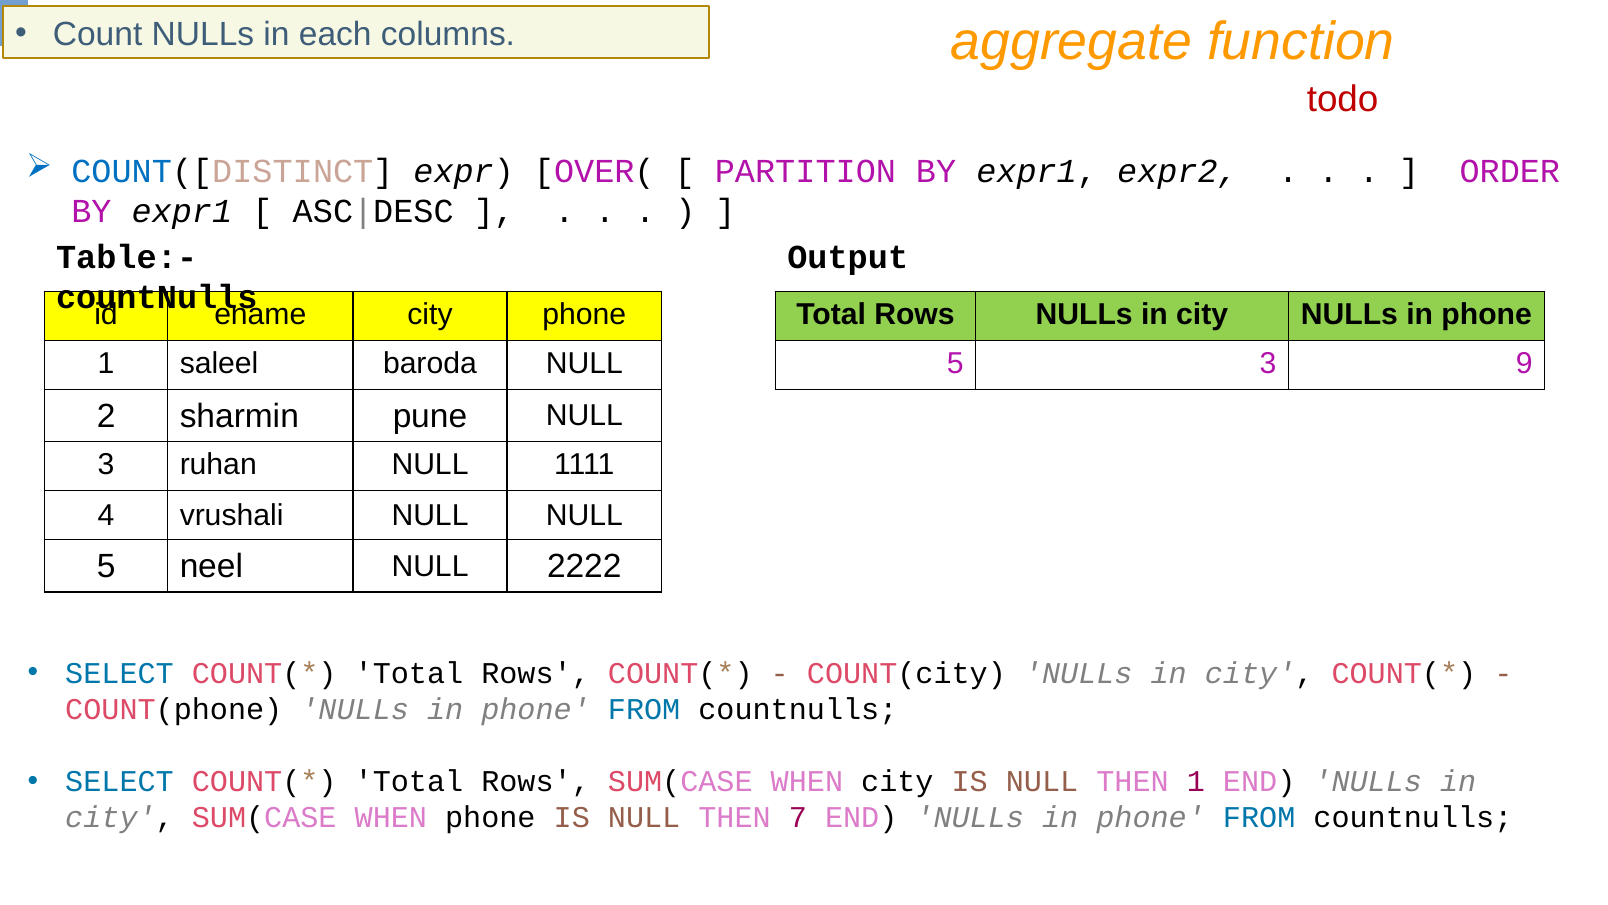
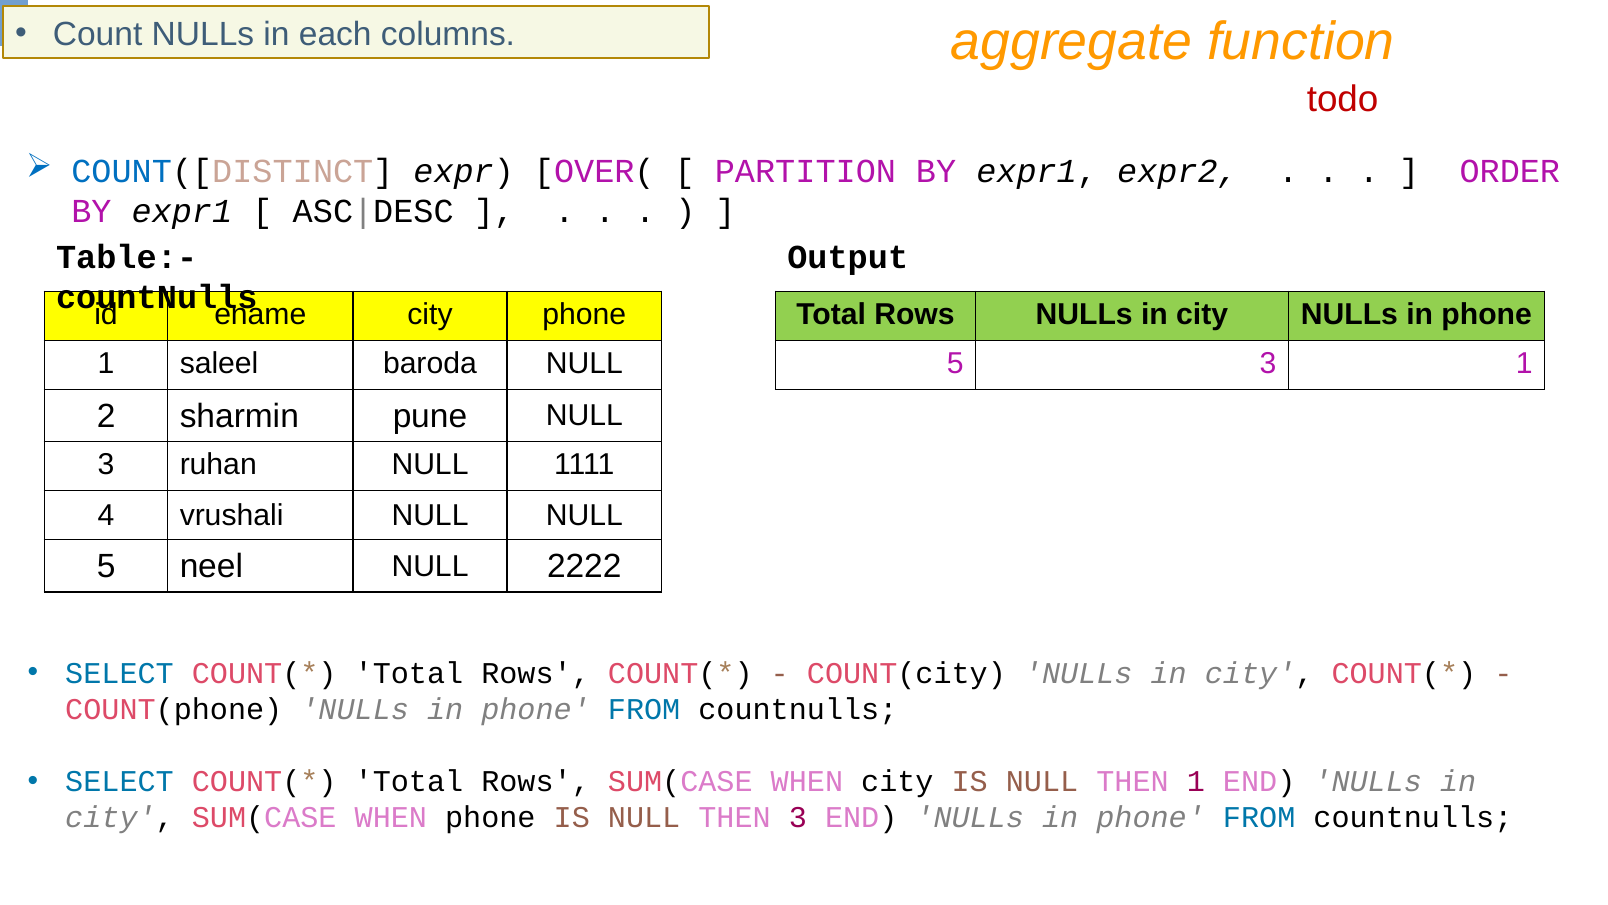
3 9: 9 -> 1 (1524, 364)
THEN 7: 7 -> 3 (798, 818)
